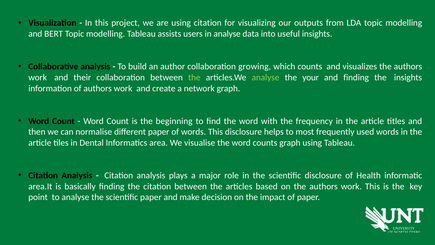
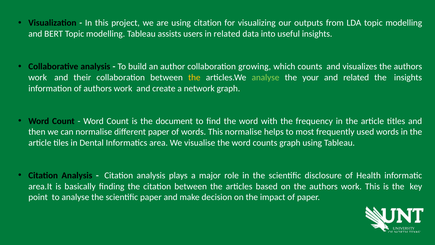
in analyse: analyse -> related (227, 34)
the colour: light green -> yellow (194, 77)
and finding: finding -> related (356, 77)
beginning: beginning -> document (174, 121)
This disclosure: disclosure -> normalise (243, 132)
